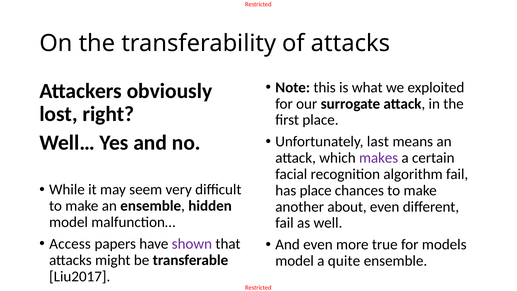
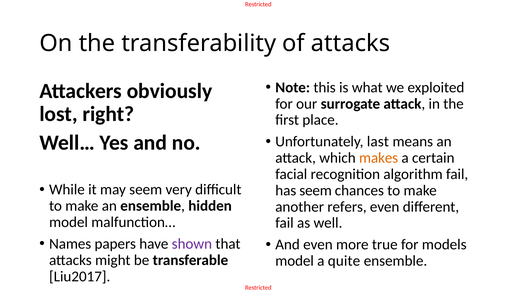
makes colour: purple -> orange (379, 158)
has place: place -> seem (316, 190)
about: about -> refers (347, 207)
Access: Access -> Names (70, 244)
